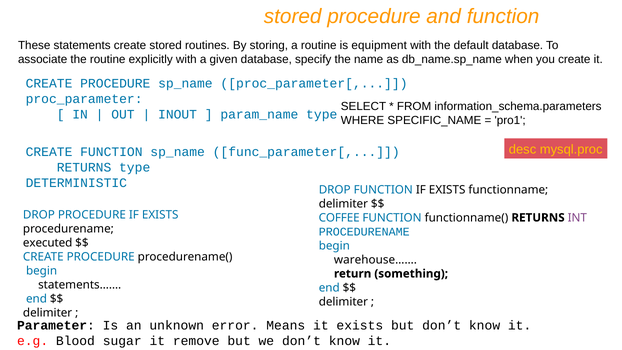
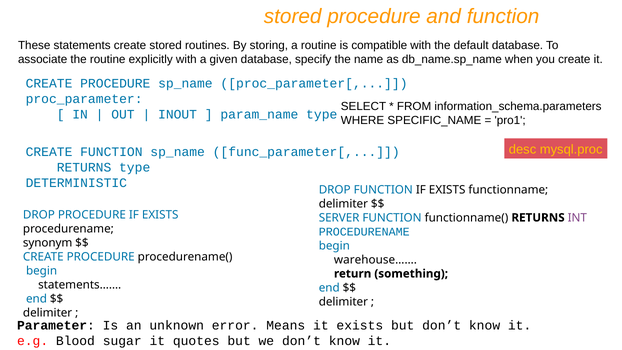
equipment: equipment -> compatible (379, 45)
COFFEE: COFFEE -> SERVER (339, 218)
executed: executed -> synonym (48, 243)
remove: remove -> quotes (196, 341)
